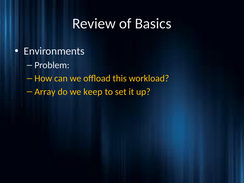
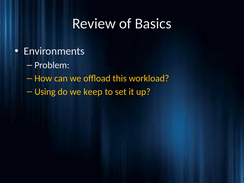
Array: Array -> Using (45, 92)
